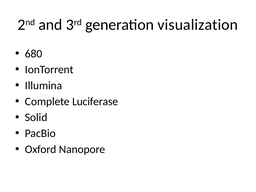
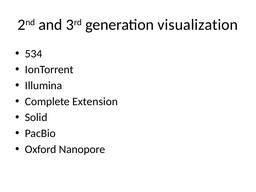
680: 680 -> 534 (34, 54)
Luciferase: Luciferase -> Extension (95, 102)
